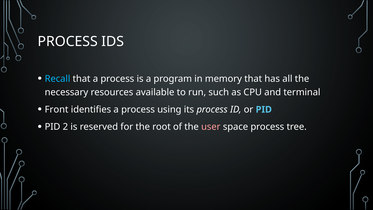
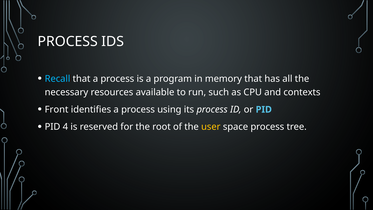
terminal: terminal -> contexts (302, 92)
2: 2 -> 4 (65, 127)
user colour: pink -> yellow (211, 127)
